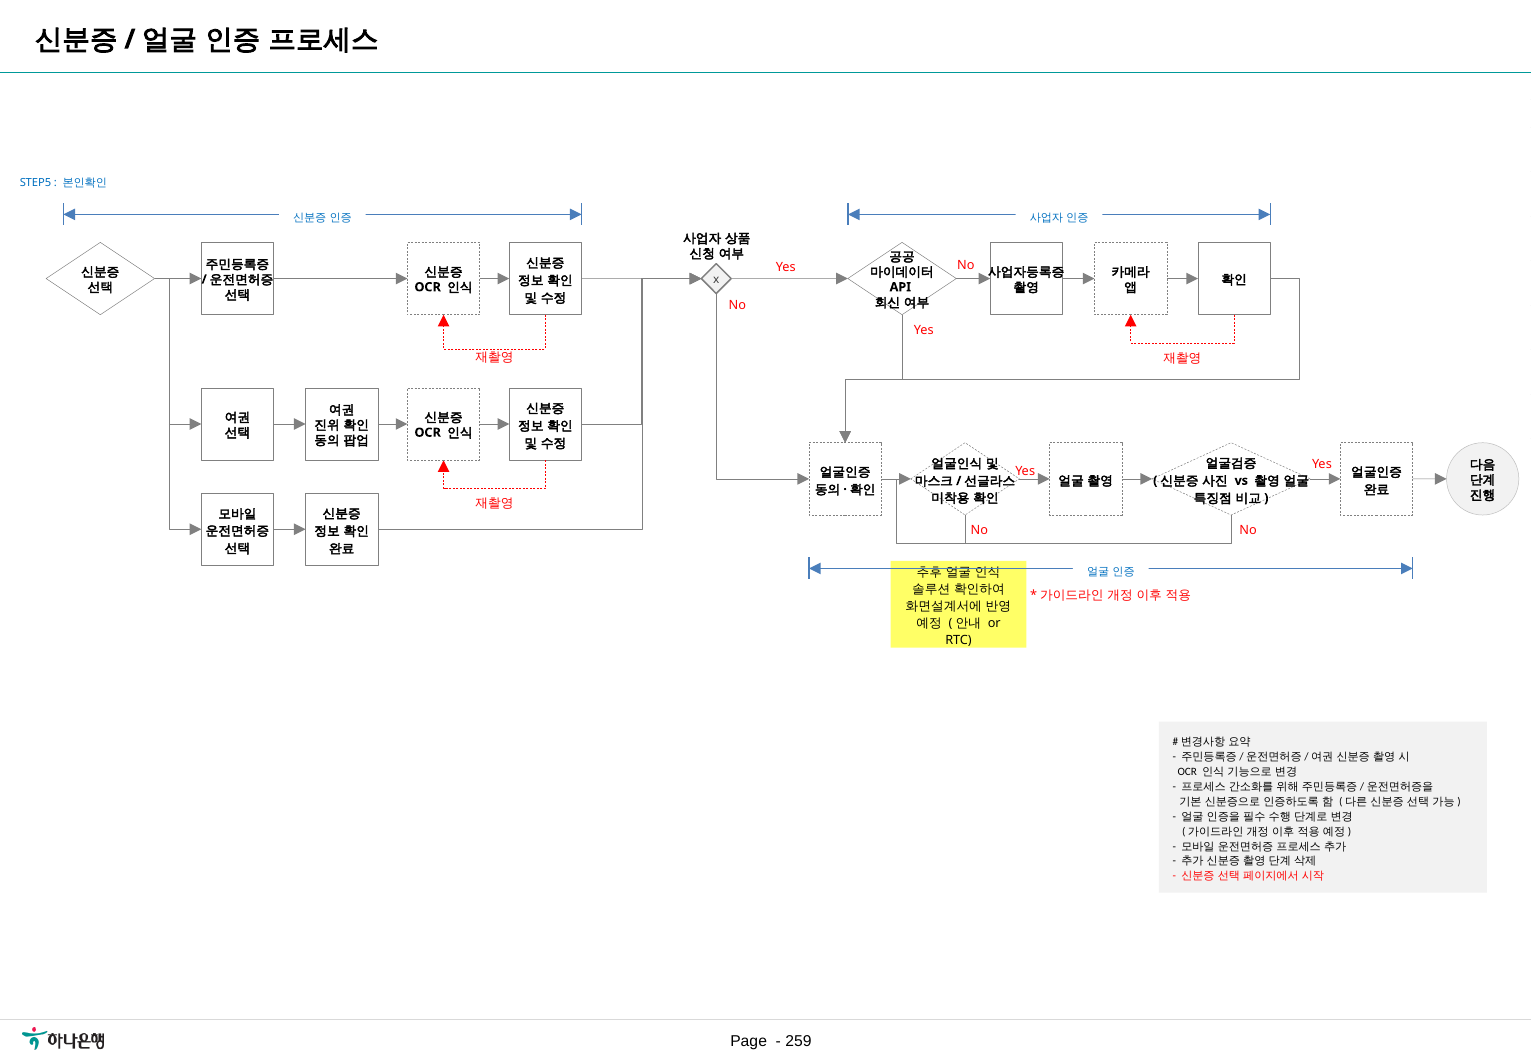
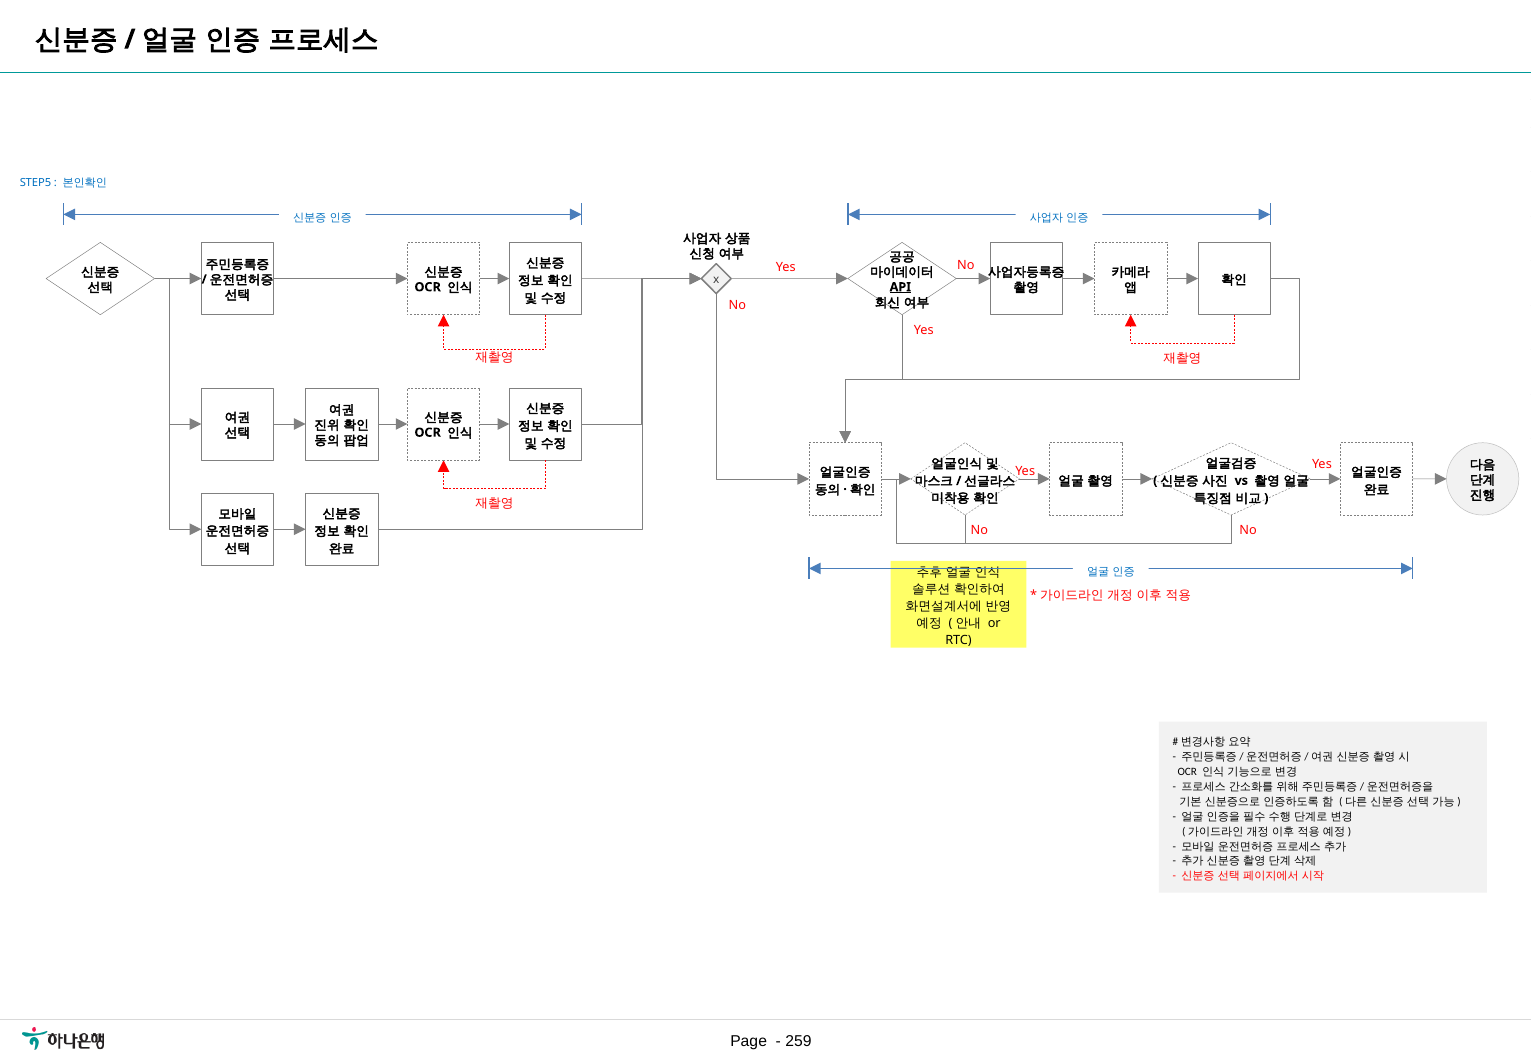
API underline: none -> present (900, 287)
